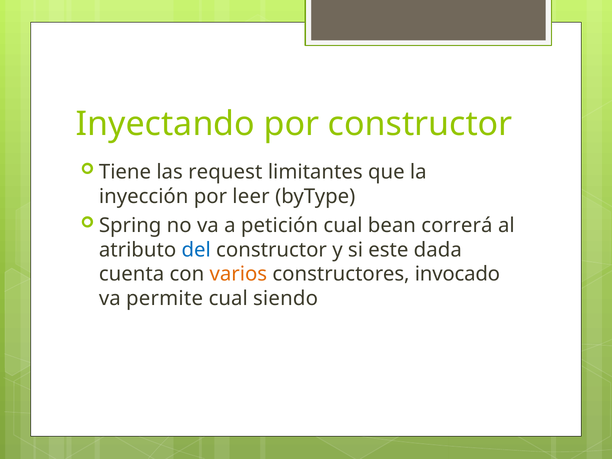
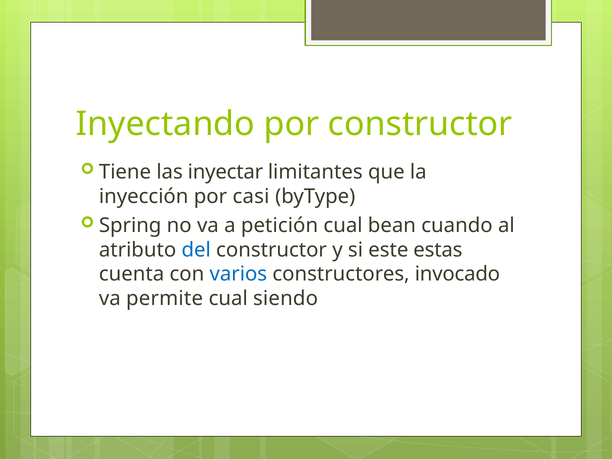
request: request -> inyectar (225, 172)
leer: leer -> casi (251, 197)
correrá: correrá -> cuando (457, 225)
dada: dada -> estas (438, 250)
varios colour: orange -> blue (238, 274)
